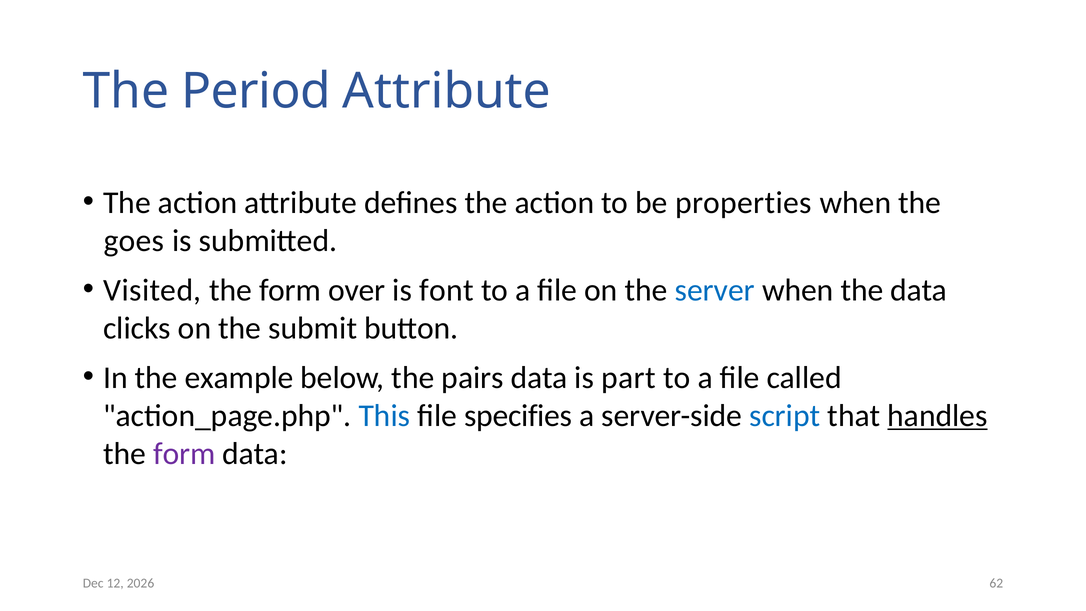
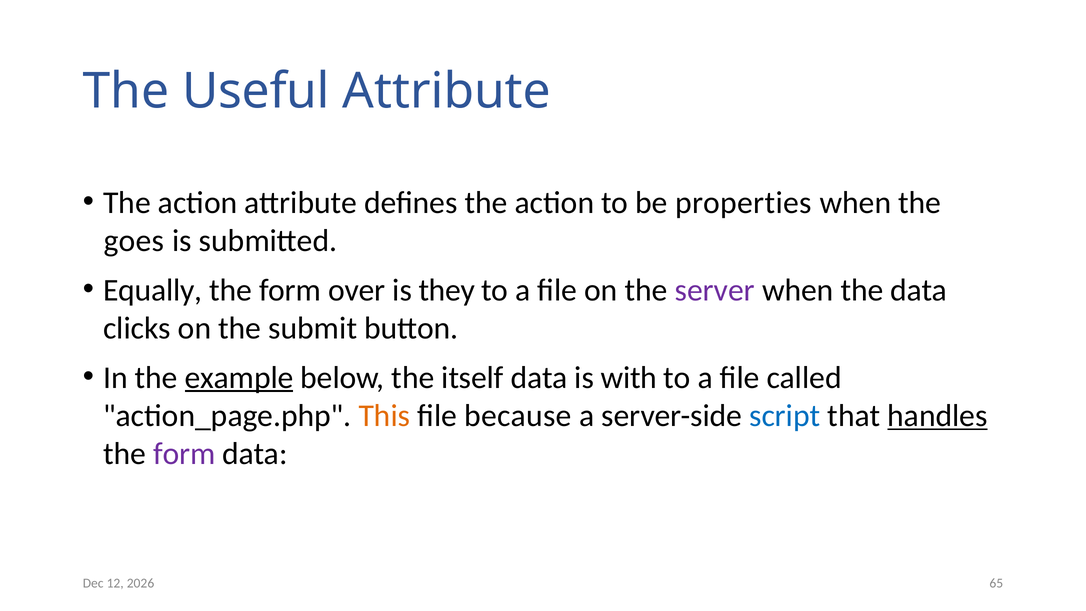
Period: Period -> Useful (256, 91)
Visited: Visited -> Equally (153, 290)
font: font -> they (447, 290)
server colour: blue -> purple (715, 290)
example underline: none -> present (239, 377)
pairs: pairs -> itself (473, 377)
part: part -> with (629, 377)
This colour: blue -> orange (384, 416)
specifies: specifies -> because (518, 416)
62: 62 -> 65 (996, 583)
